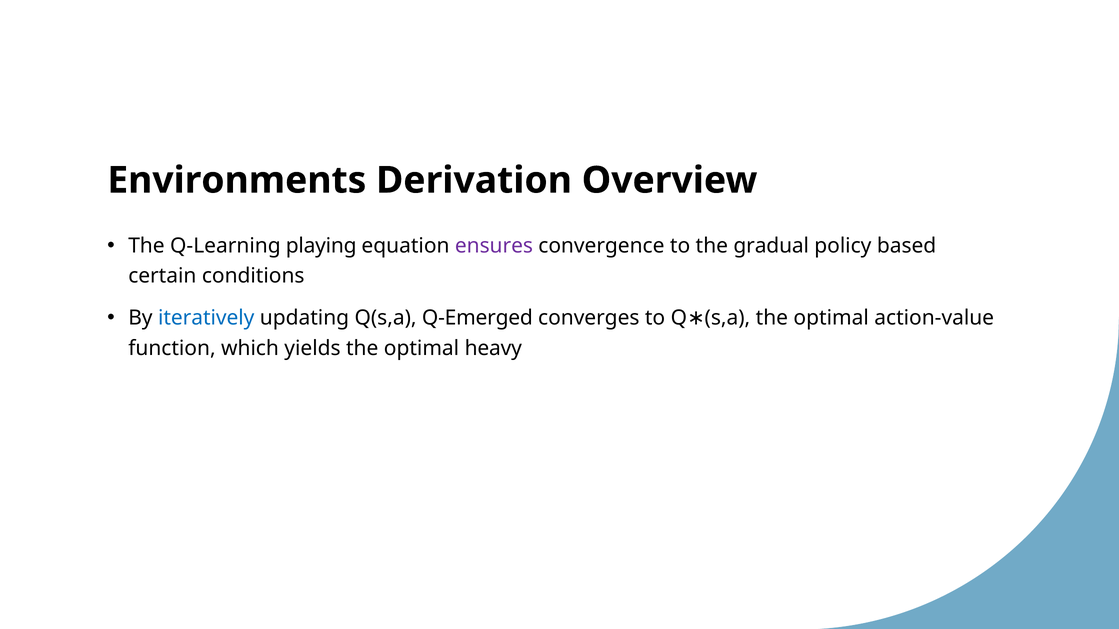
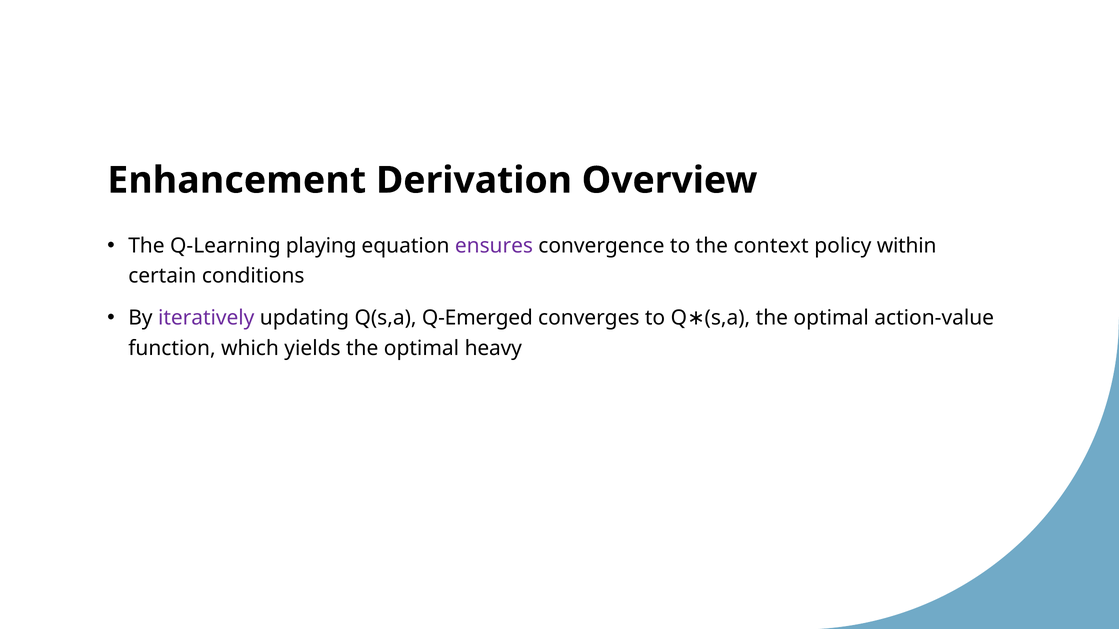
Environments: Environments -> Enhancement (237, 180)
gradual: gradual -> context (771, 246)
based: based -> within (907, 246)
iteratively colour: blue -> purple (206, 318)
